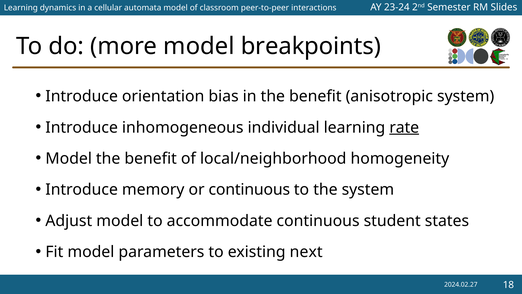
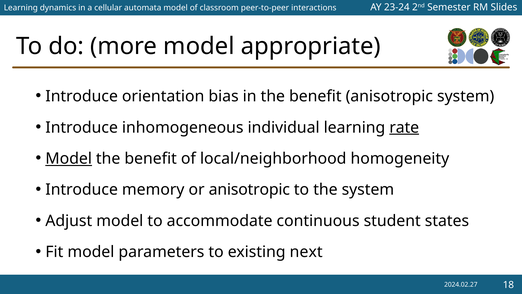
breakpoints: breakpoints -> appropriate (311, 46)
Model underline: none -> present (69, 158)
or continuous: continuous -> anisotropic (249, 190)
